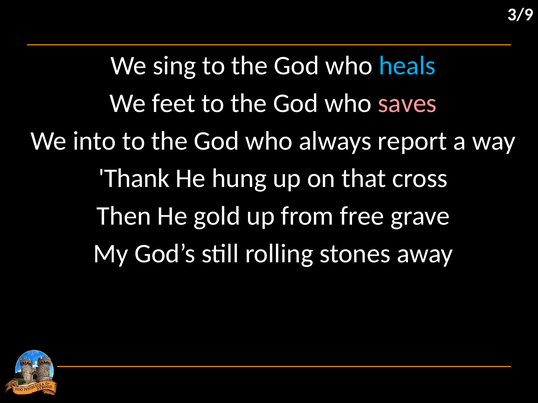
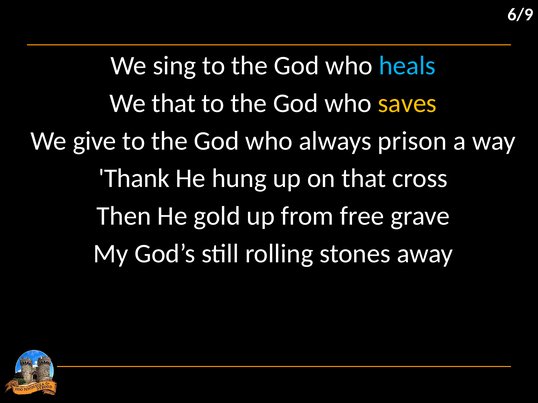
3/9: 3/9 -> 6/9 (520, 15)
We feet: feet -> that (174, 103)
saves colour: pink -> yellow (407, 103)
into: into -> give (95, 141)
report: report -> prison (412, 141)
